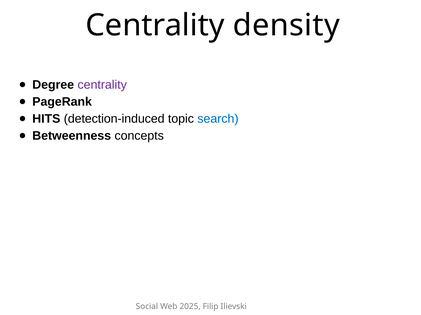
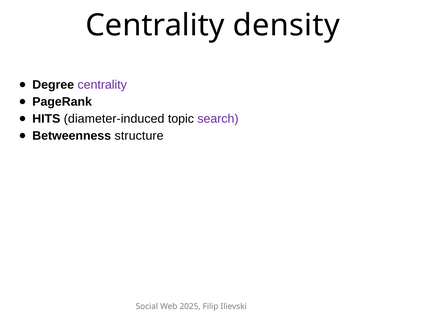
detection-induced: detection-induced -> diameter-induced (114, 119)
search colour: blue -> purple (218, 119)
concepts: concepts -> structure (139, 136)
